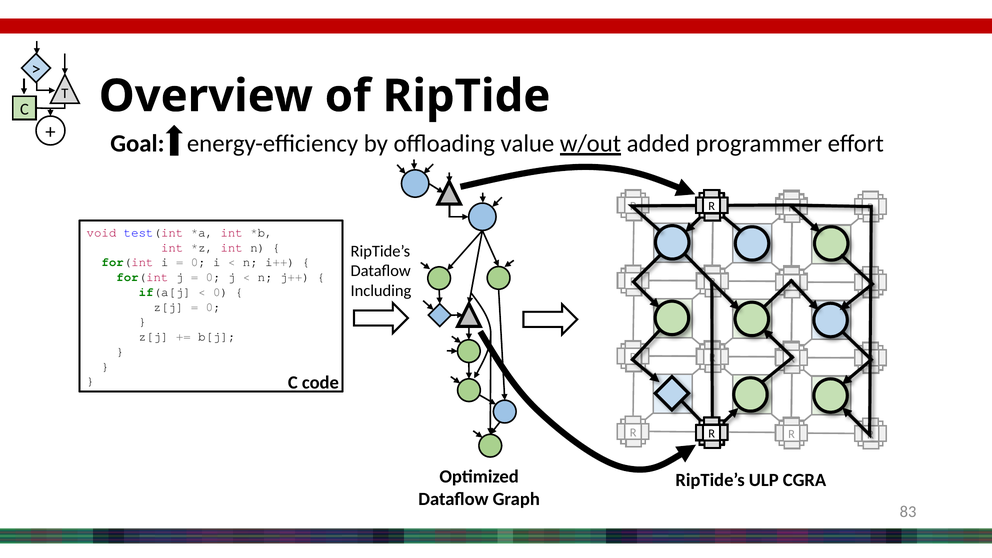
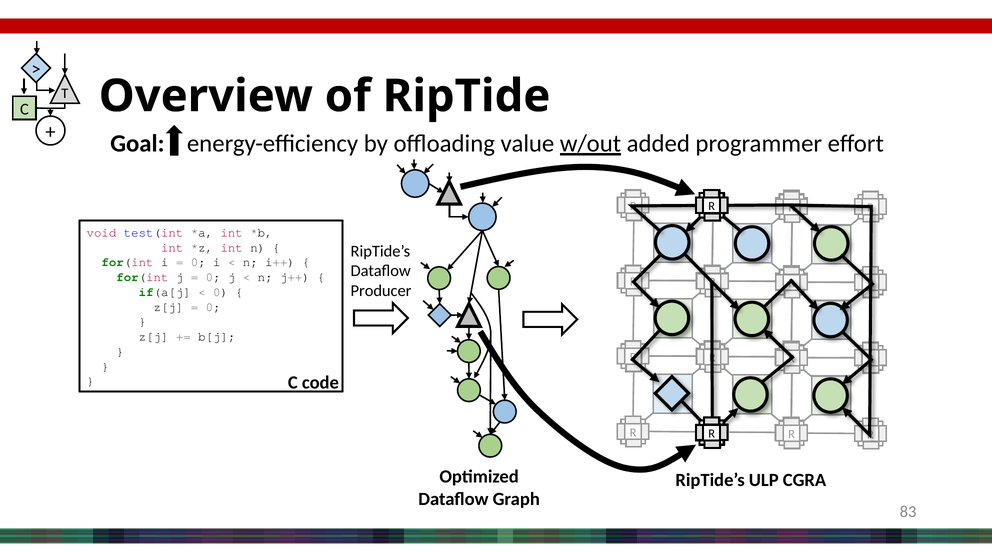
Including: Including -> Producer (381, 291)
